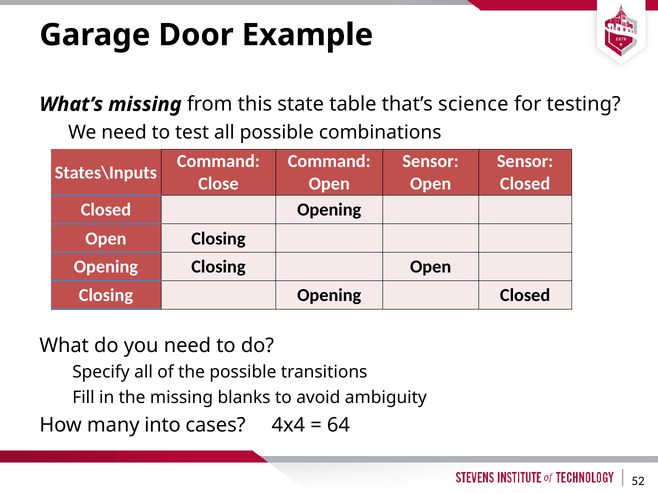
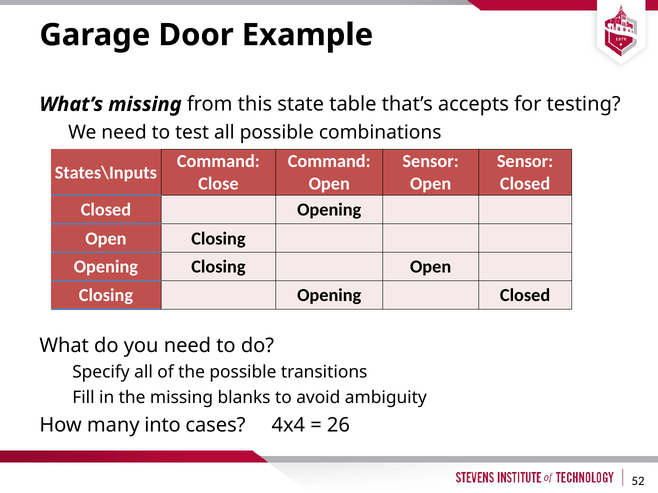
science: science -> accepts (473, 104)
64: 64 -> 26 (338, 426)
